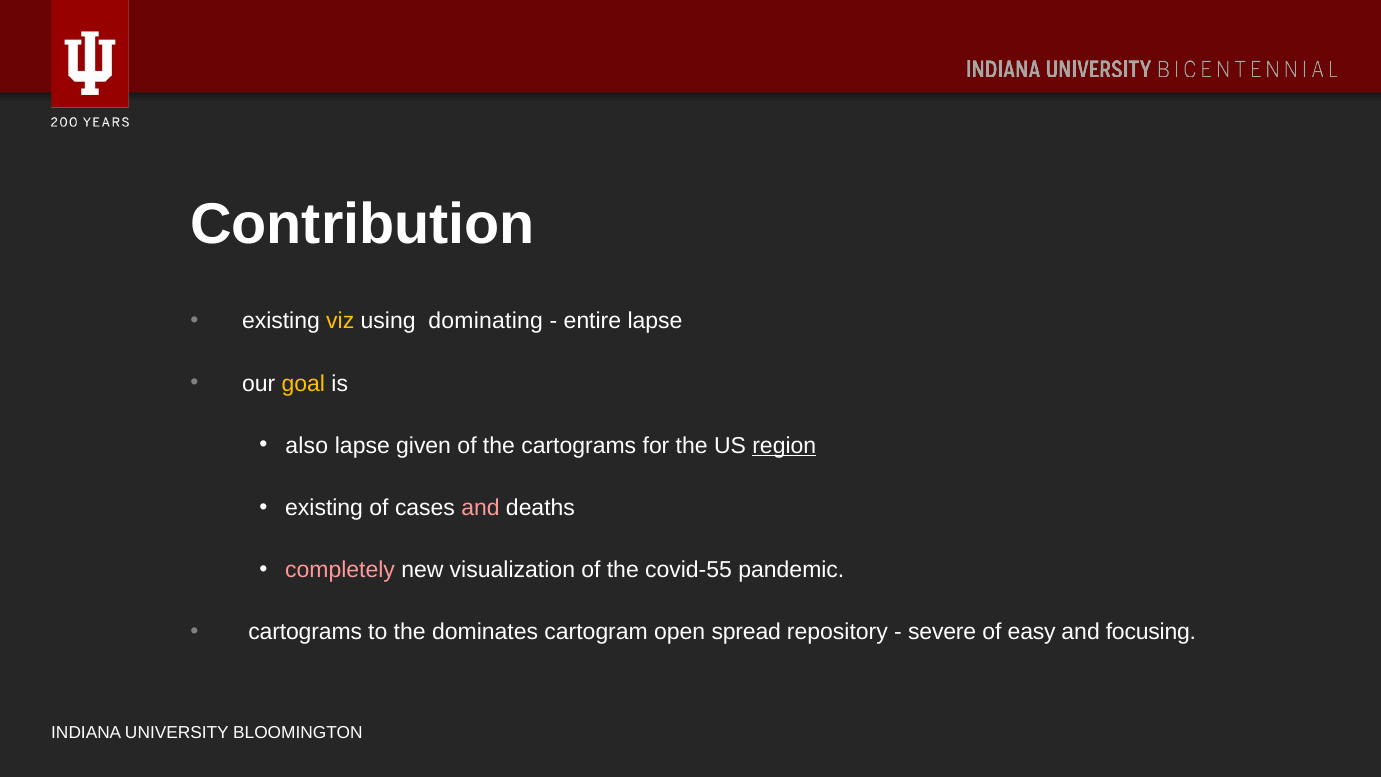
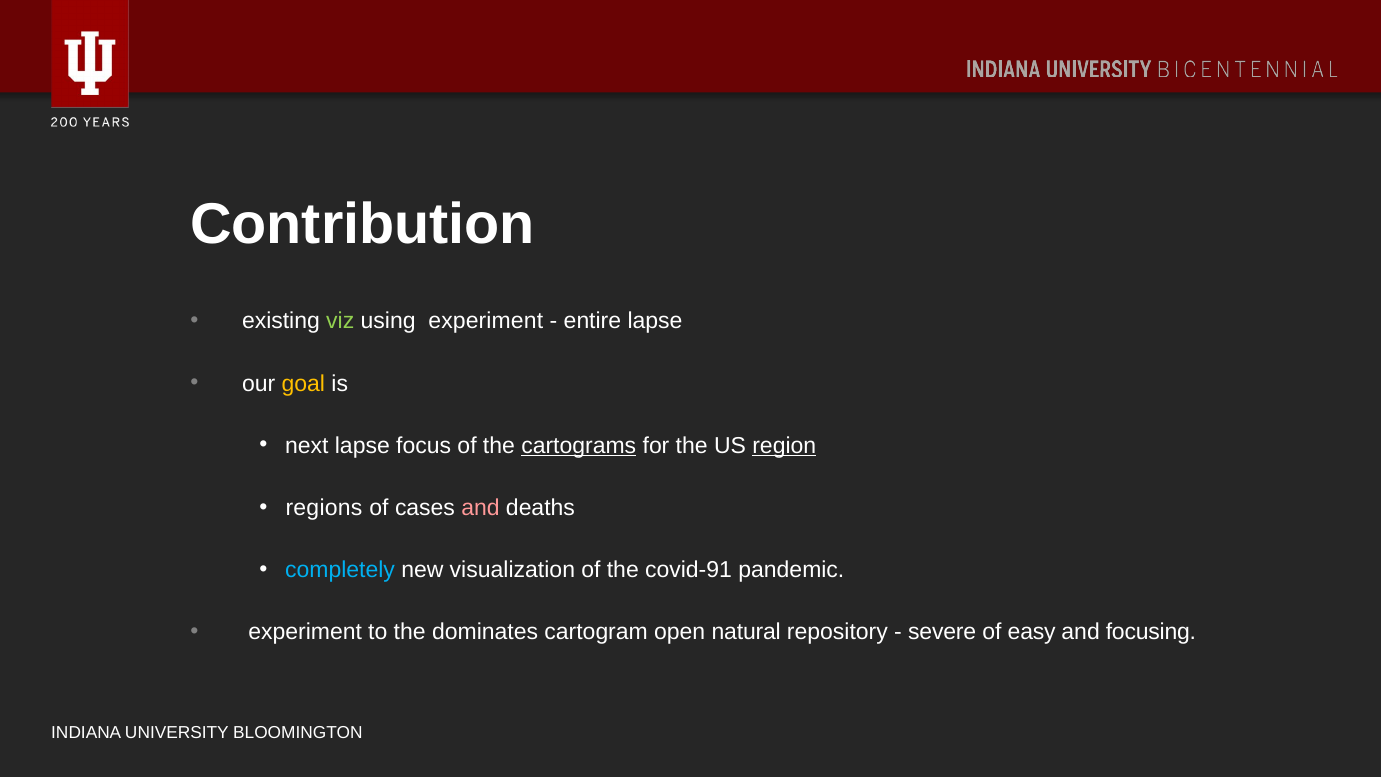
viz colour: yellow -> light green (340, 321)
using dominating: dominating -> experiment (486, 321)
also: also -> next (307, 445)
given: given -> focus (424, 445)
cartograms underline: none -> present (579, 445)
existing: existing -> regions (324, 508)
completely colour: pink -> light blue (340, 570)
covid-55: covid-55 -> covid-91 (689, 570)
cartograms: cartograms -> experiment (305, 632)
spread: spread -> natural (746, 632)
